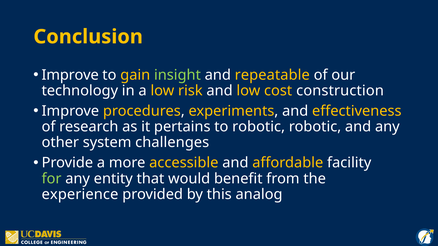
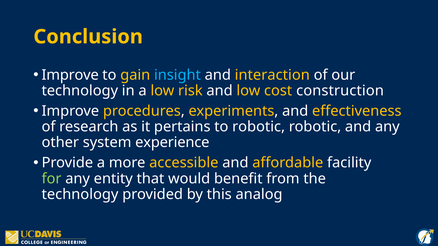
insight colour: light green -> light blue (177, 75)
repeatable: repeatable -> interaction (272, 75)
challenges: challenges -> experience (172, 143)
experience: experience -> technology (80, 195)
